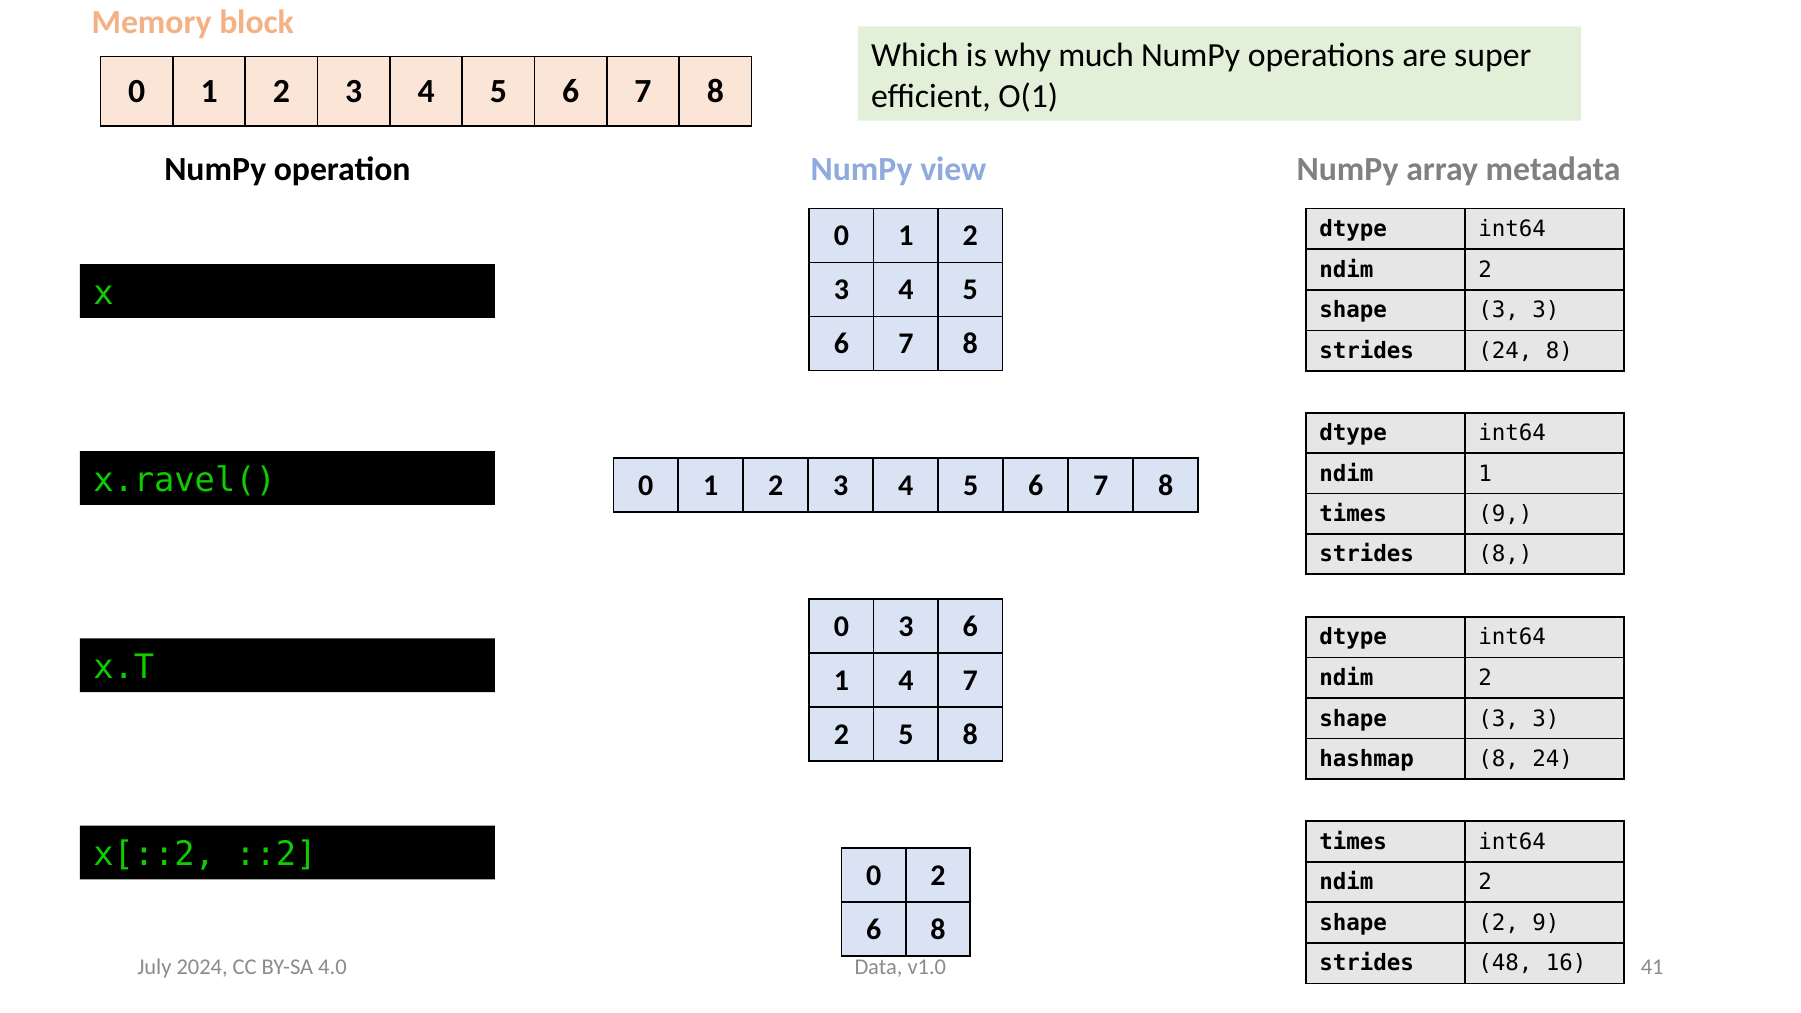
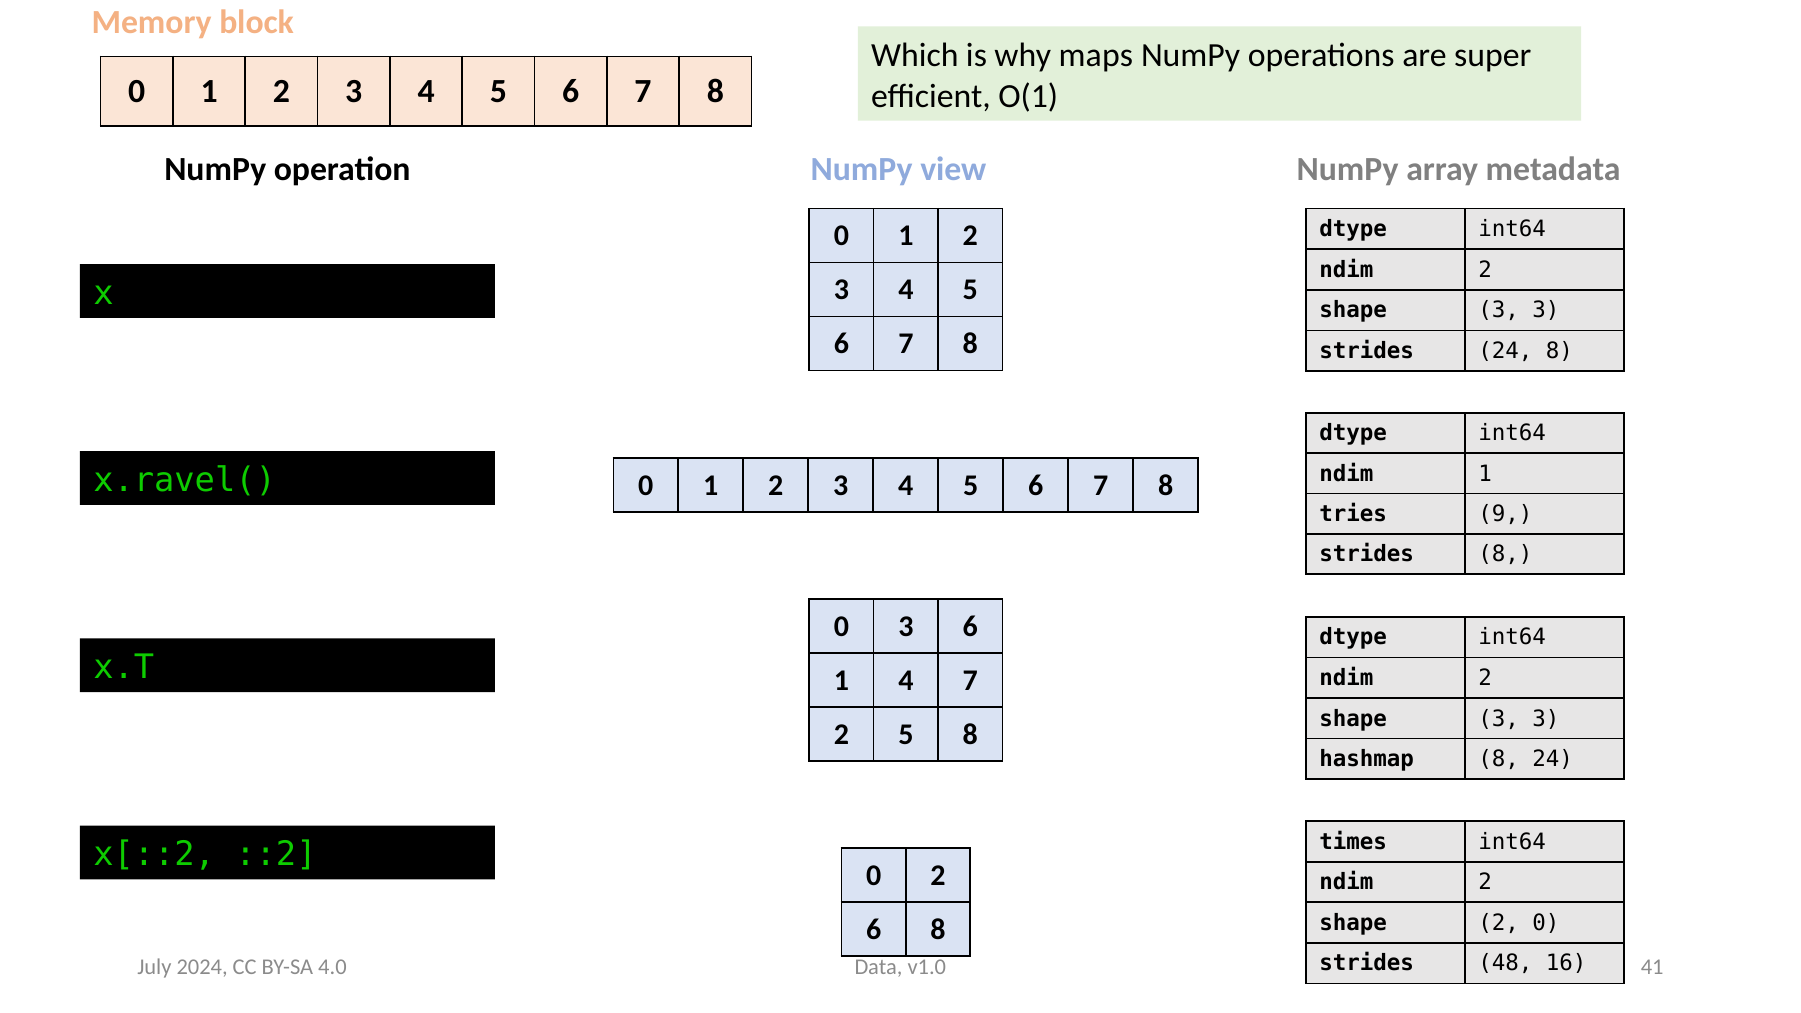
much: much -> maps (1096, 56)
times: times -> tries (1353, 514)
2 9: 9 -> 0 (1546, 923)
